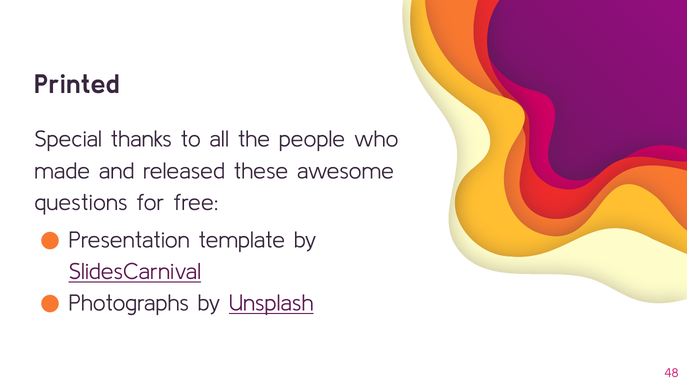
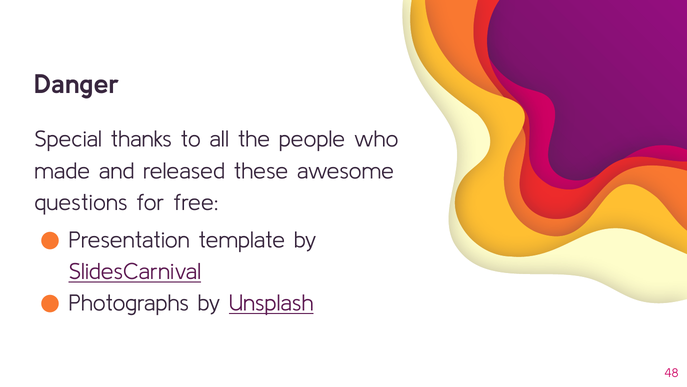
Printed: Printed -> Danger (77, 84)
